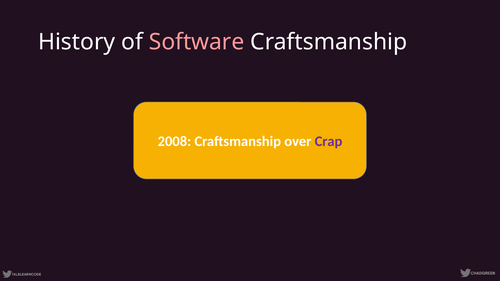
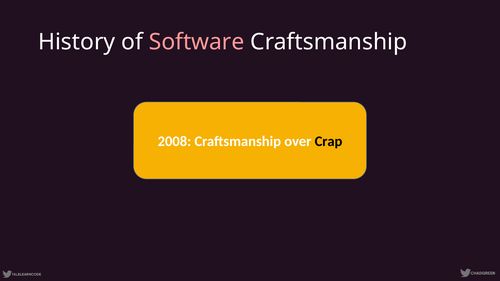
Crap colour: purple -> black (329, 142)
